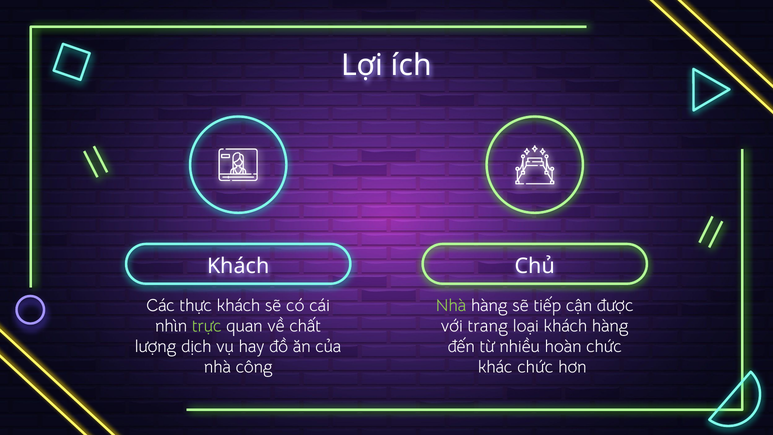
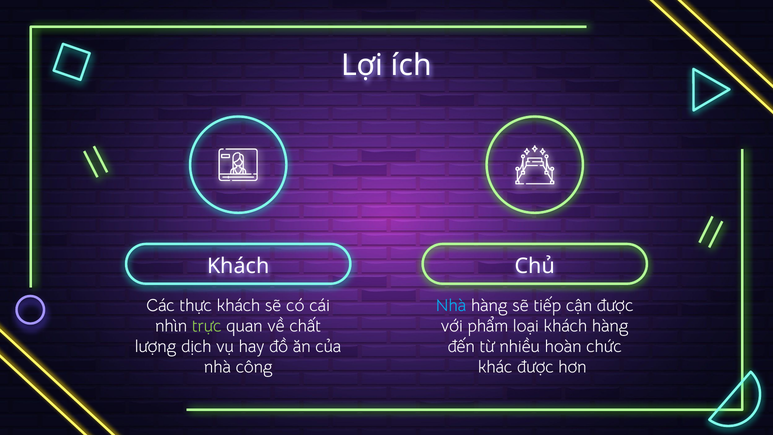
Nhà colour: light green -> light blue (451, 305)
trang: trang -> phẩm (488, 326)
khác chức: chức -> được (535, 367)
